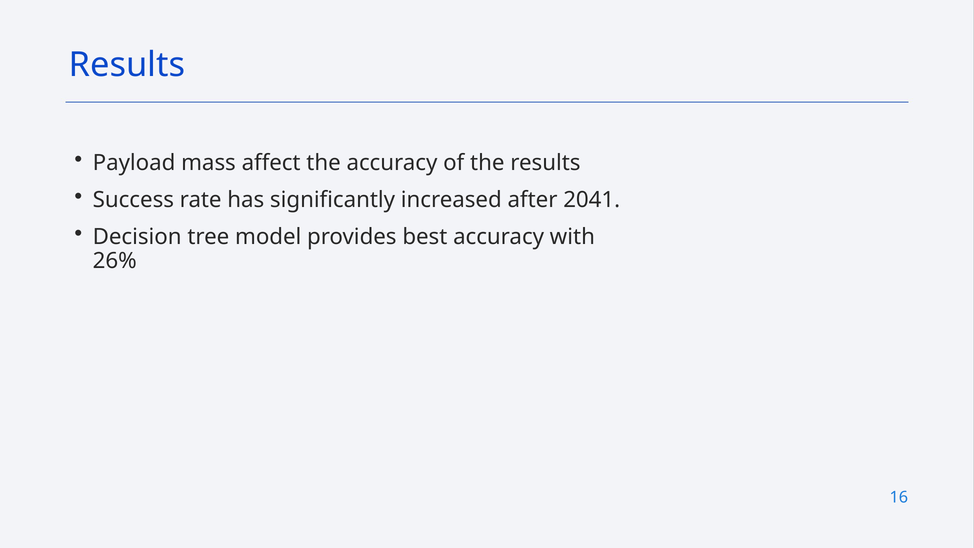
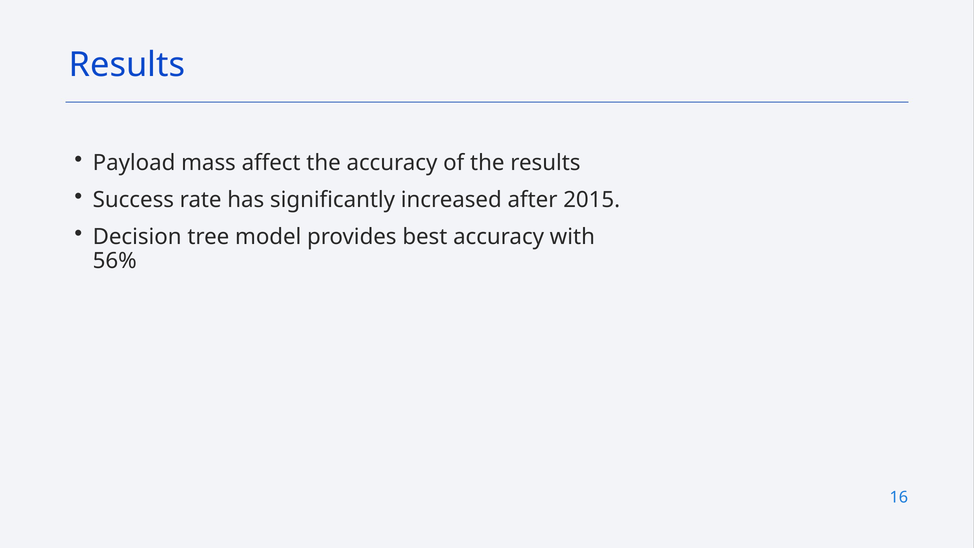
2041: 2041 -> 2015 (592, 200)
26%: 26% -> 56% (115, 261)
